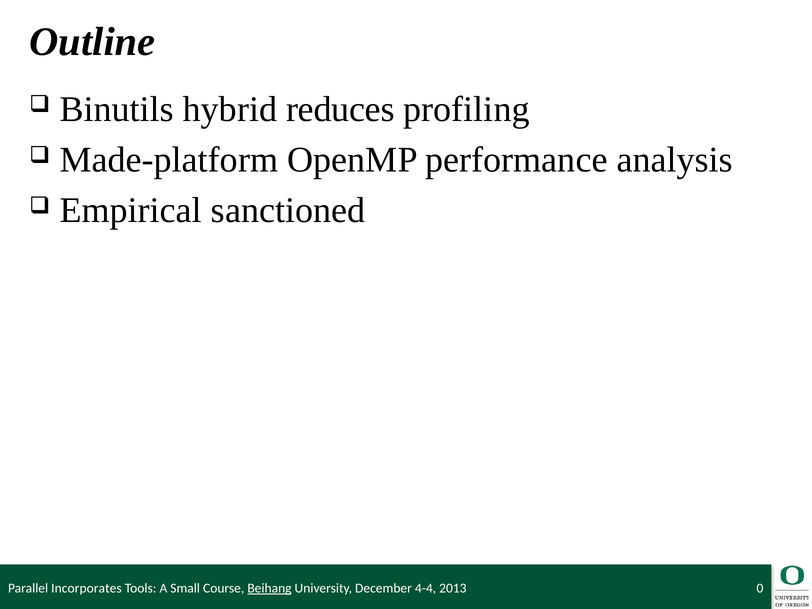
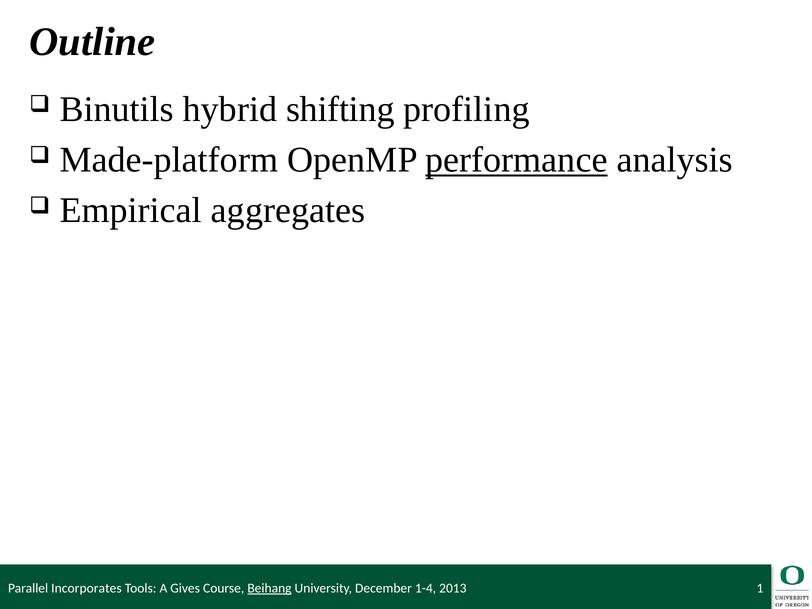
reduces: reduces -> shifting (340, 109)
performance underline: none -> present (516, 160)
sanctioned: sanctioned -> aggregates (288, 211)
Small: Small -> Gives (185, 588)
4-4: 4-4 -> 1-4 (426, 588)
0: 0 -> 1 (760, 588)
